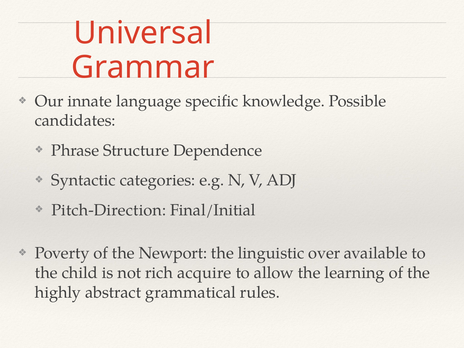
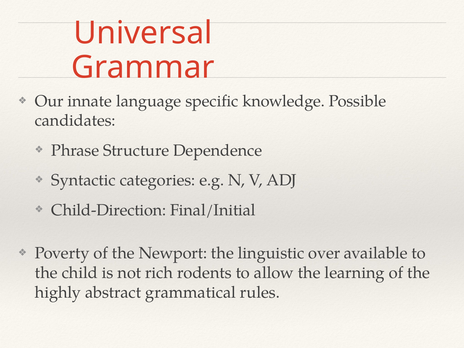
Pitch-Direction: Pitch-Direction -> Child-Direction (109, 210)
acquire: acquire -> rodents (204, 273)
